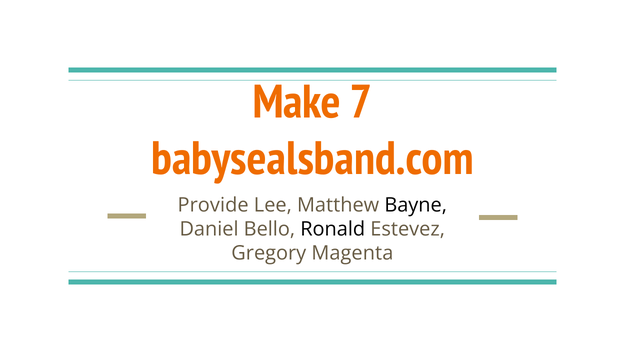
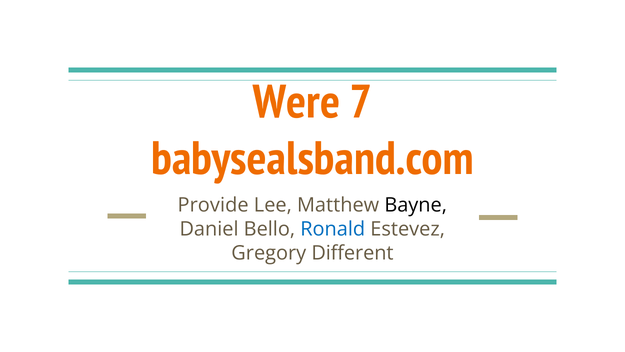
Make: Make -> Were (296, 102)
Ronald colour: black -> blue (333, 229)
Magenta: Magenta -> Different (352, 253)
